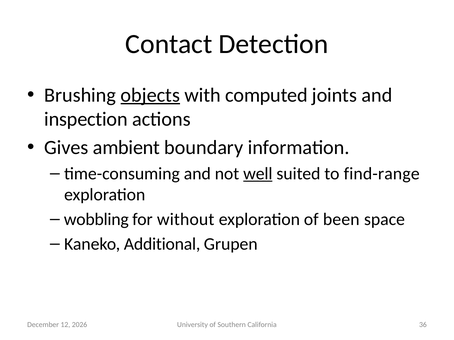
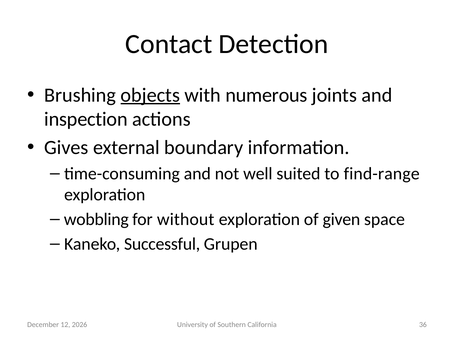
computed: computed -> numerous (266, 95)
ambient: ambient -> external (126, 148)
well underline: present -> none (258, 174)
been: been -> given (341, 220)
Additional: Additional -> Successful (162, 244)
